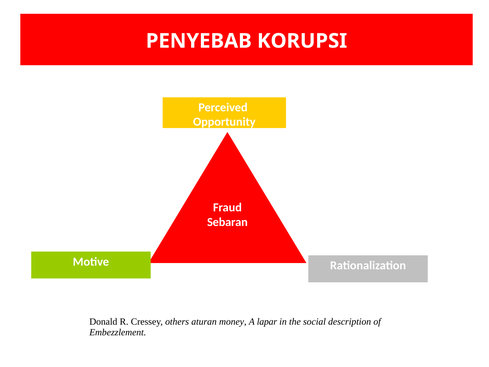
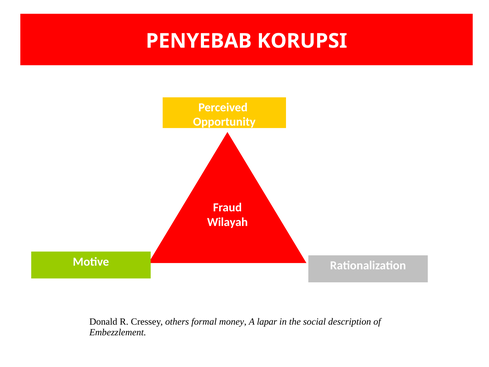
Sebaran: Sebaran -> Wilayah (227, 222)
aturan: aturan -> formal (204, 321)
